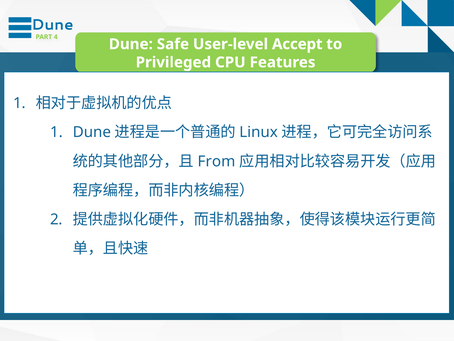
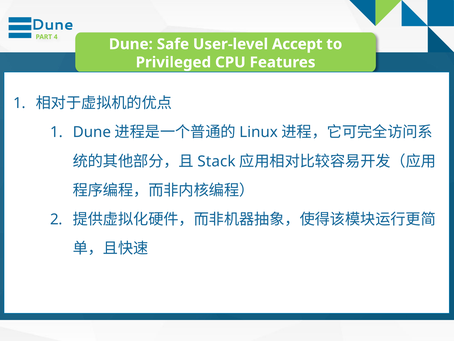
From: From -> Stack (216, 161)
